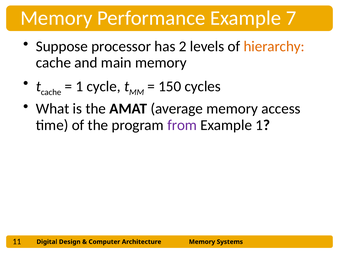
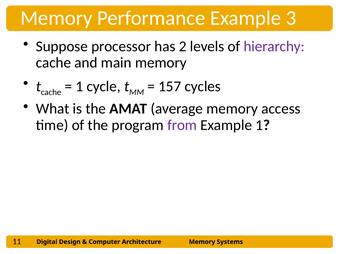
7: 7 -> 3 (291, 18)
hierarchy colour: orange -> purple (274, 46)
150: 150 -> 157 (170, 86)
